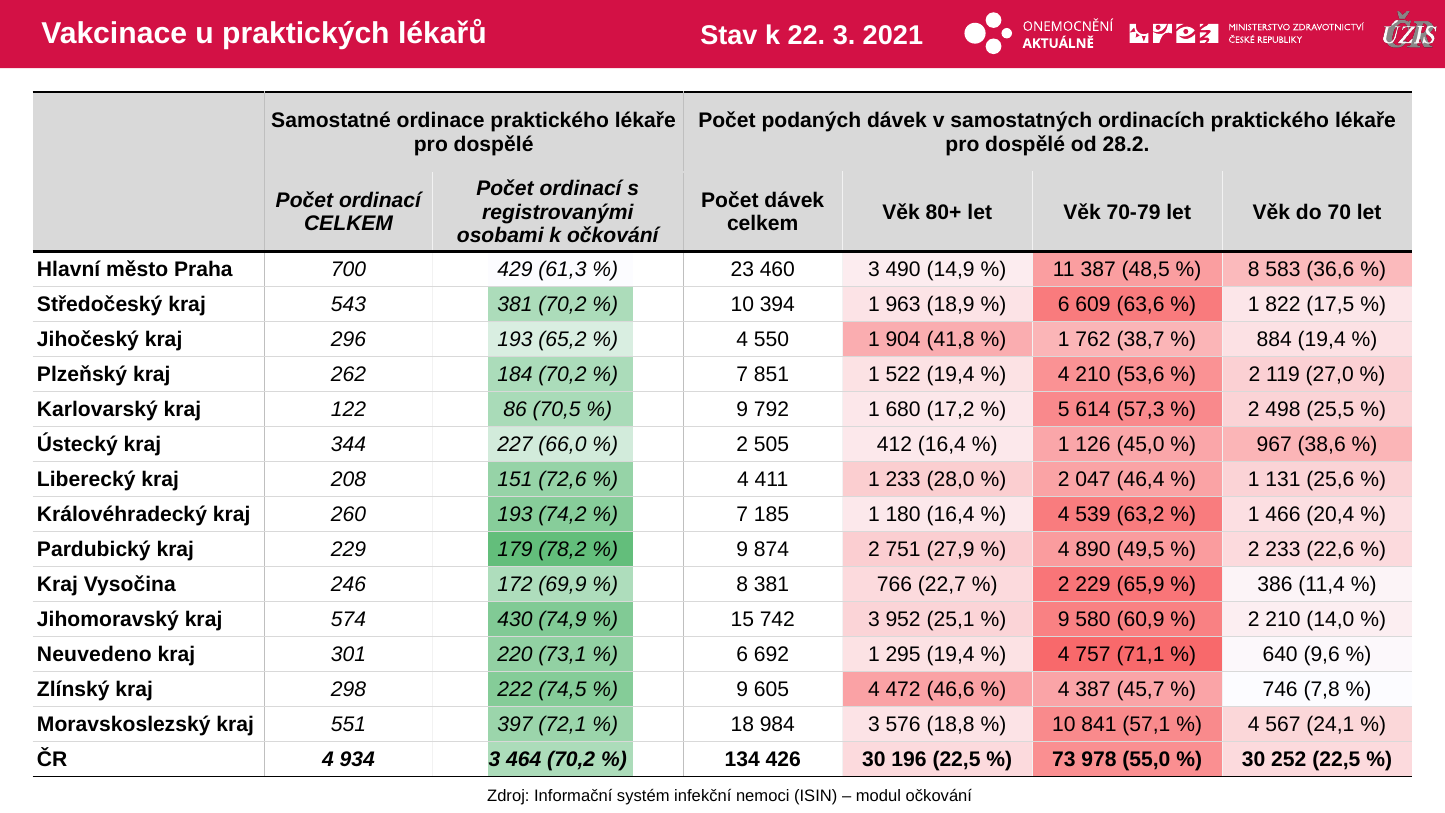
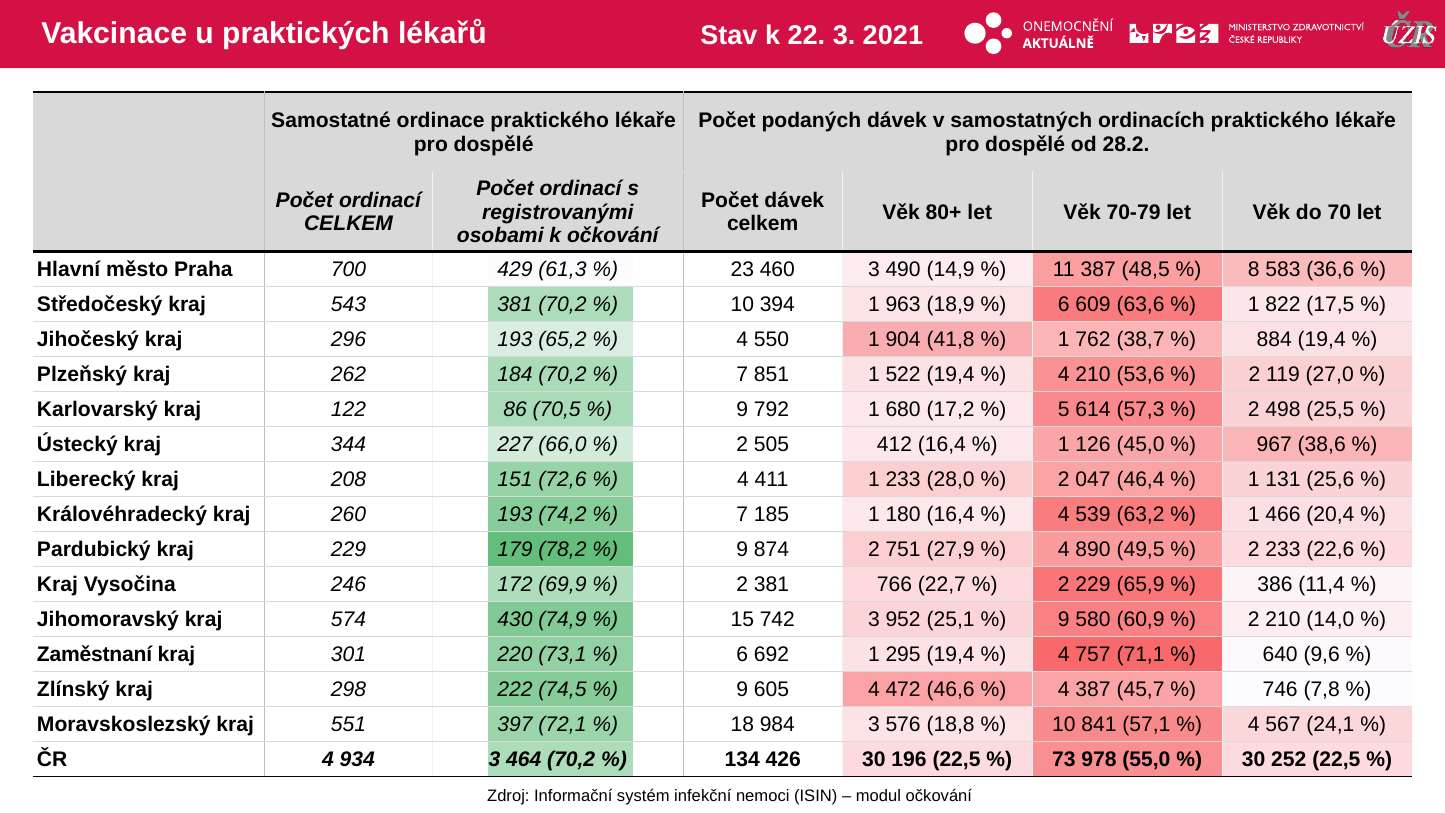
8: 8 -> 2 (742, 585)
Neuvedeno: Neuvedeno -> Zaměstnaní (95, 654)
